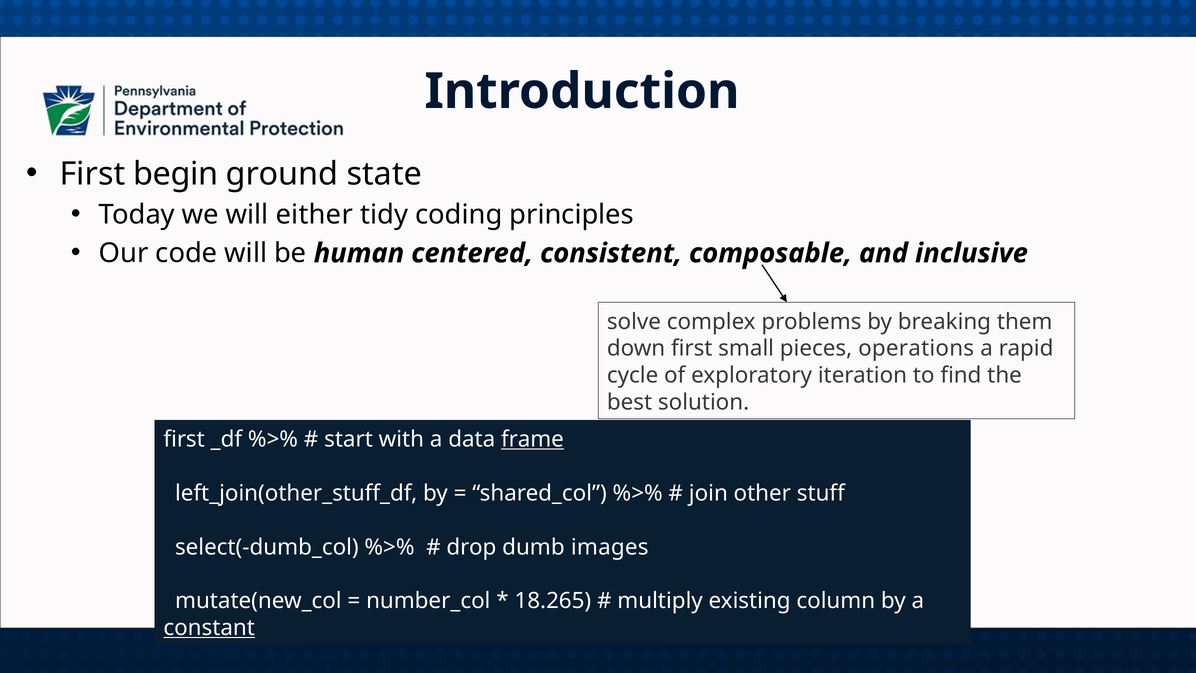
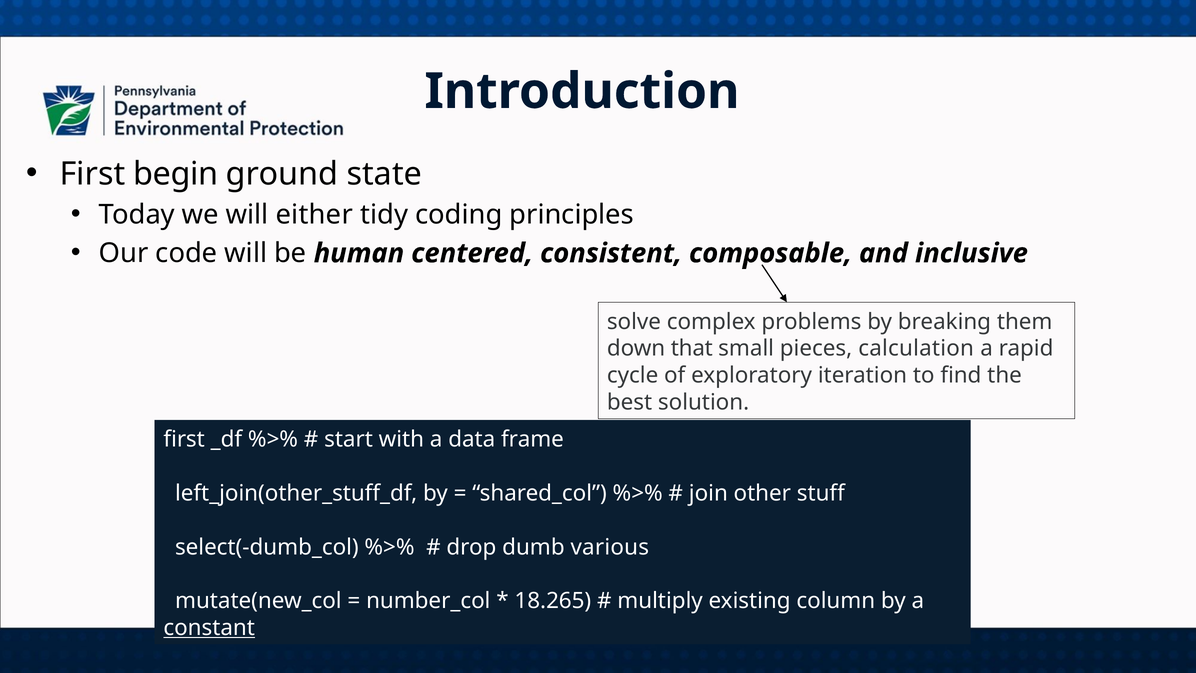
down first: first -> that (692, 348)
operations: operations -> calculation (916, 348)
frame underline: present -> none (532, 439)
images: images -> various (610, 547)
